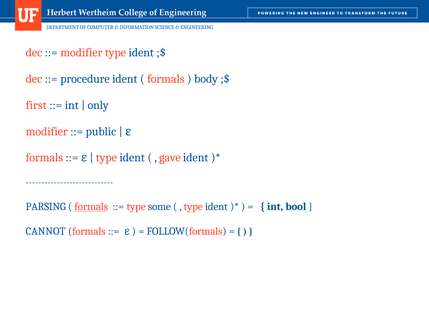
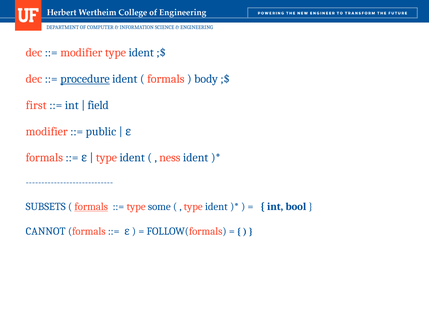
procedure underline: none -> present (85, 79)
only: only -> field (98, 105)
gave: gave -> ness (170, 158)
PARSING: PARSING -> SUBSETS (46, 206)
